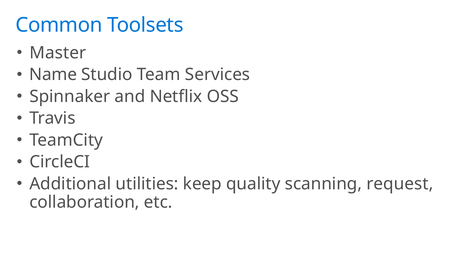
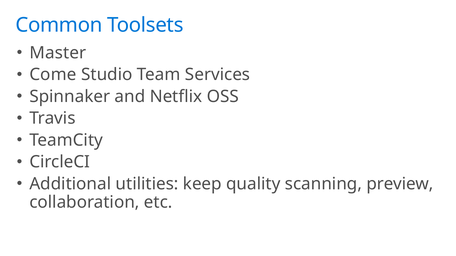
Name: Name -> Come (53, 75)
request: request -> preview (400, 184)
